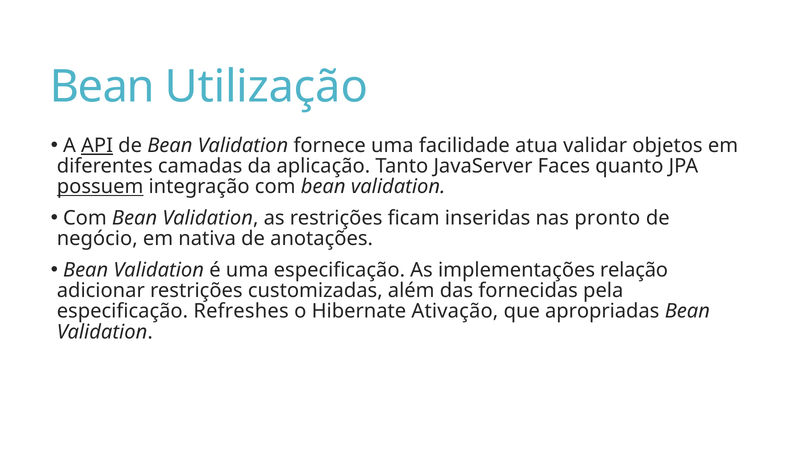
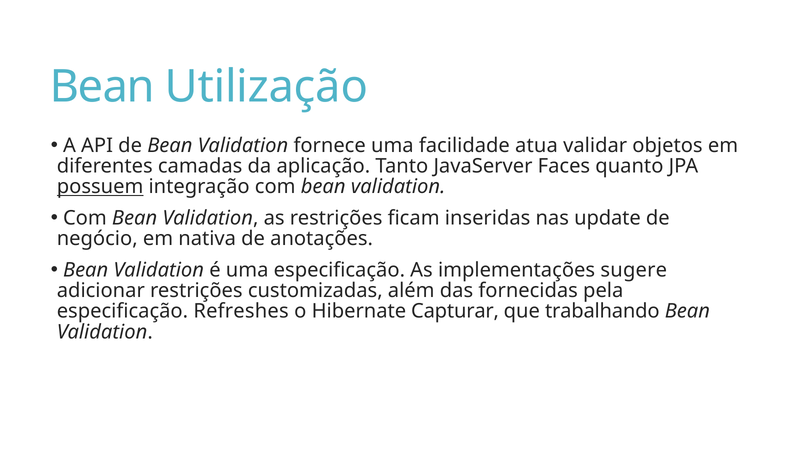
API underline: present -> none (97, 146)
pronto: pronto -> update (607, 218)
relação: relação -> sugere (634, 270)
Ativação: Ativação -> Capturar (455, 312)
apropriadas: apropriadas -> trabalhando (602, 312)
